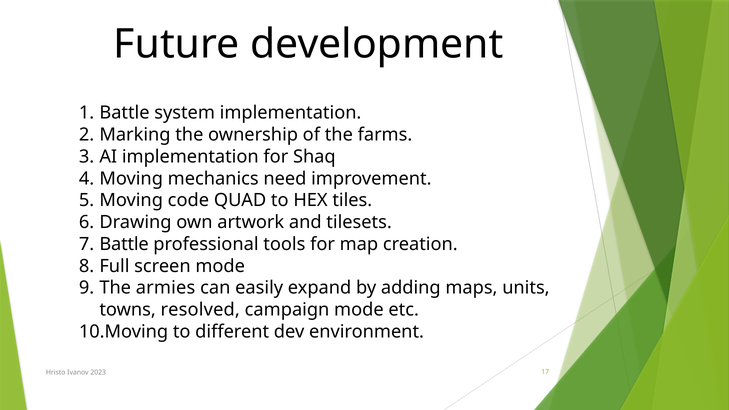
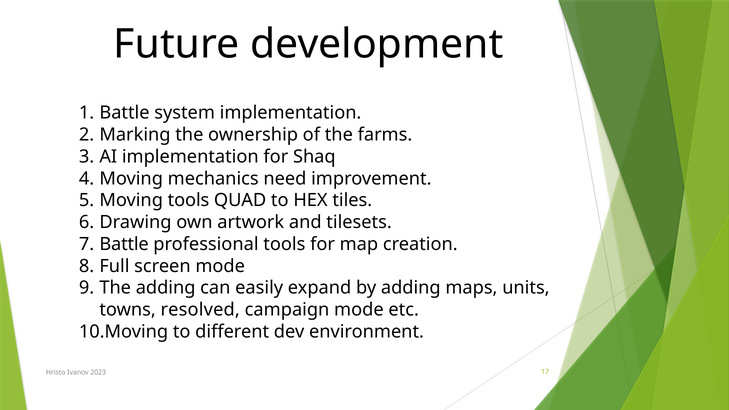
Moving code: code -> tools (189, 200)
The armies: armies -> adding (166, 288)
